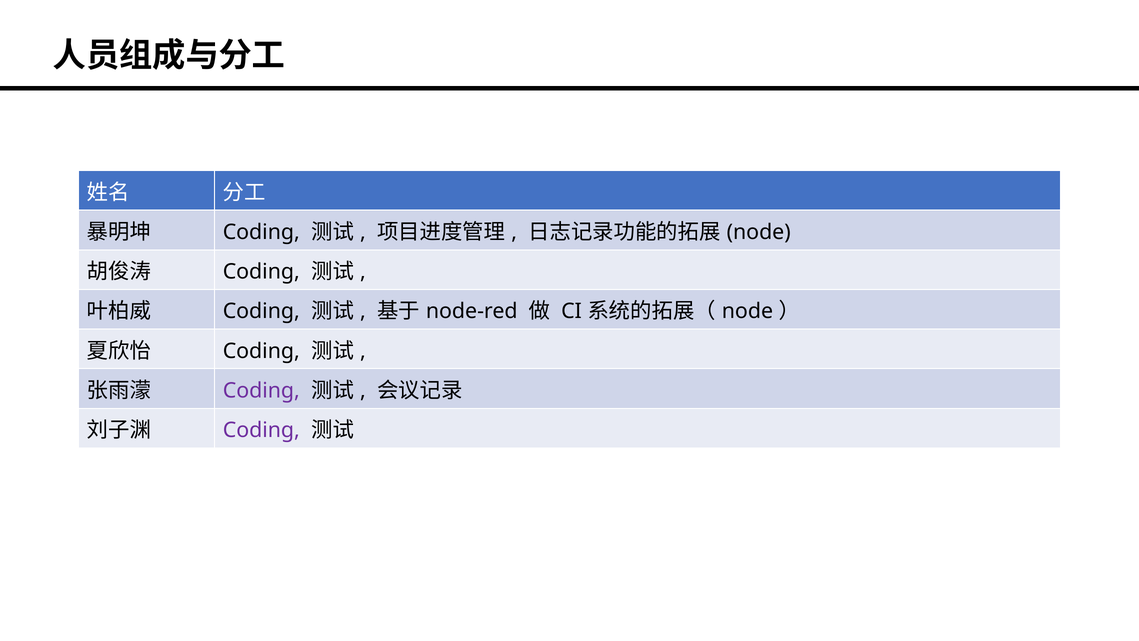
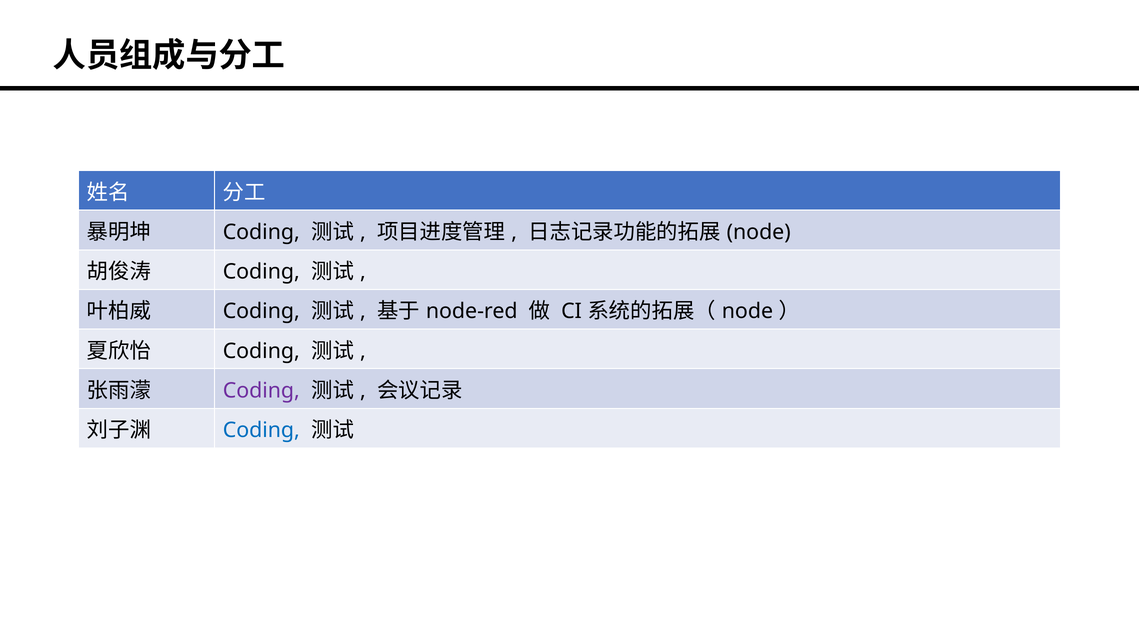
Coding colour: purple -> blue (261, 430)
